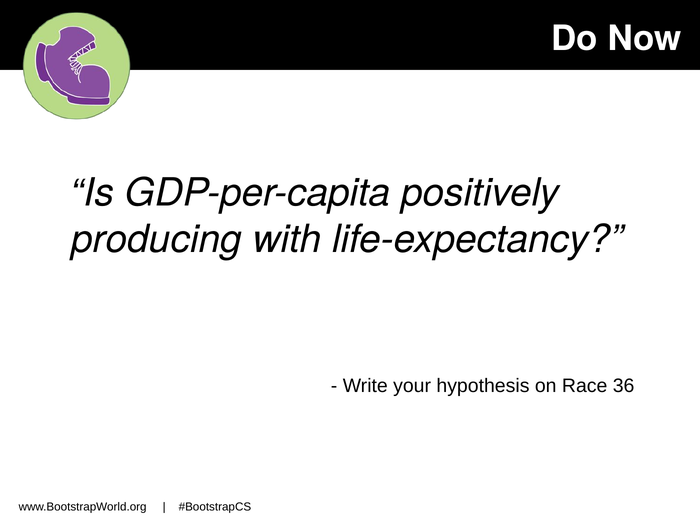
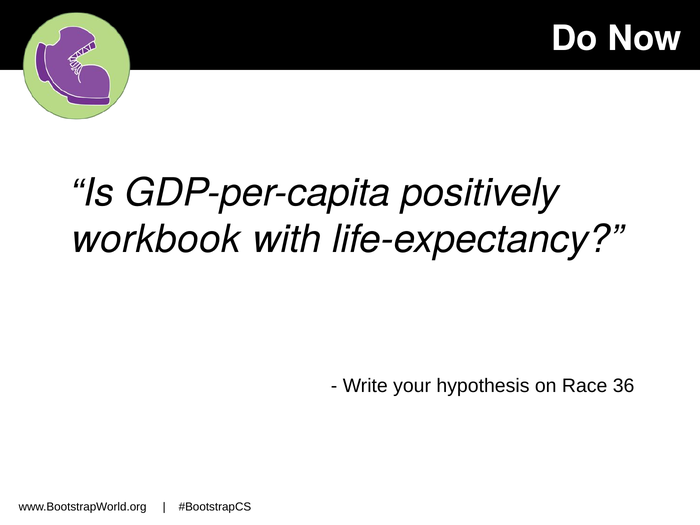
producing: producing -> workbook (156, 239)
